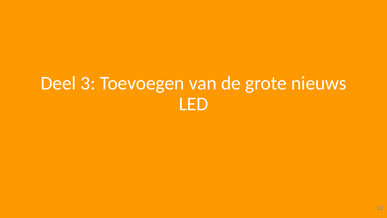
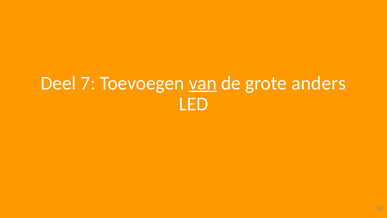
3: 3 -> 7 (88, 83)
van underline: none -> present (203, 83)
nieuws: nieuws -> anders (319, 83)
